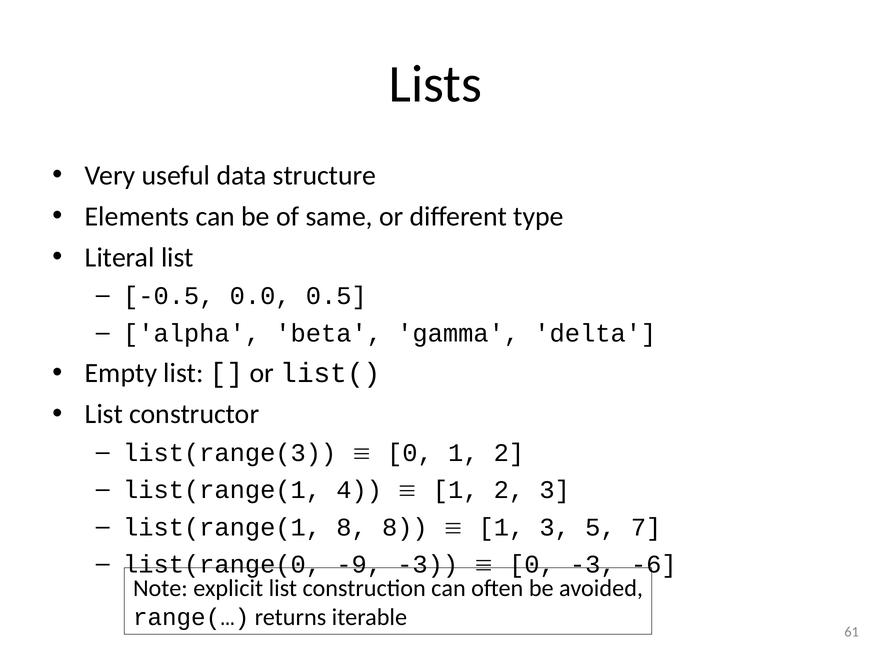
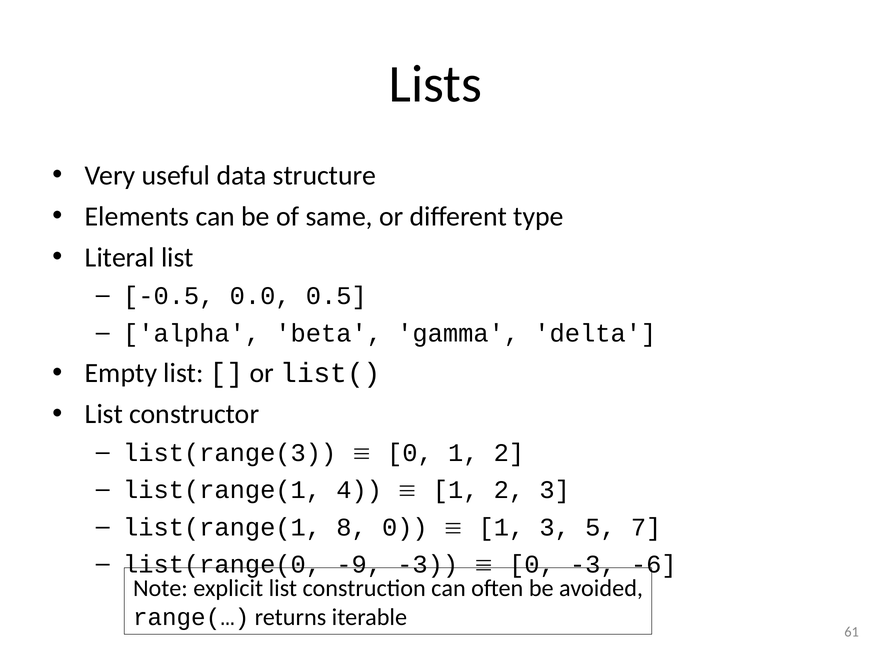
8 8: 8 -> 0 (405, 528)
